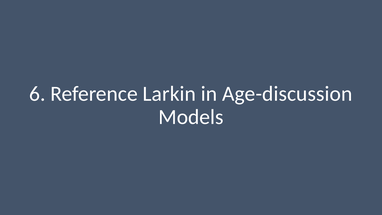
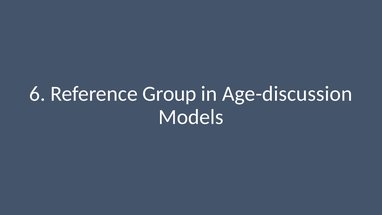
Larkin: Larkin -> Group (169, 94)
